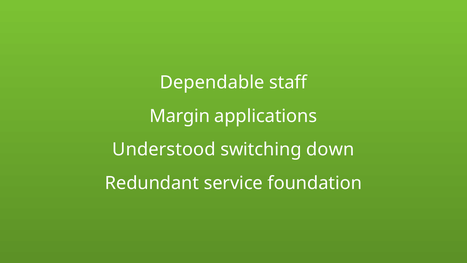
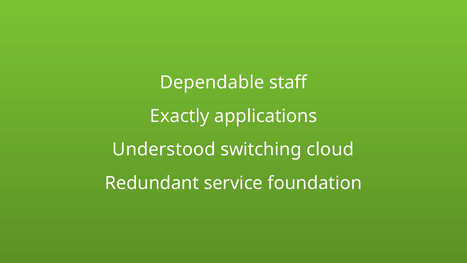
Margin: Margin -> Exactly (180, 116)
down: down -> cloud (330, 149)
